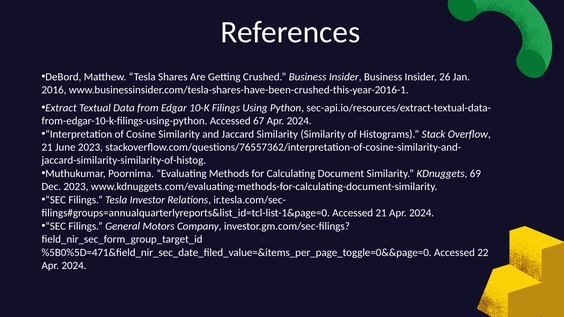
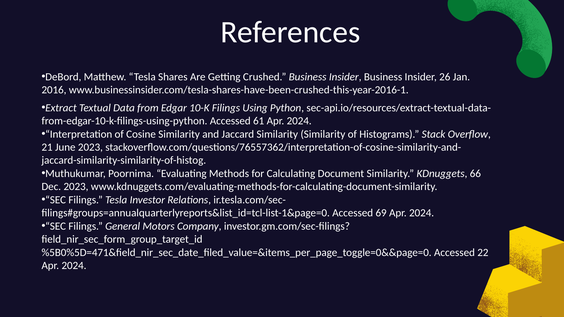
67: 67 -> 61 (259, 121)
69: 69 -> 66 (475, 174)
Accessed 21: 21 -> 69 (381, 213)
